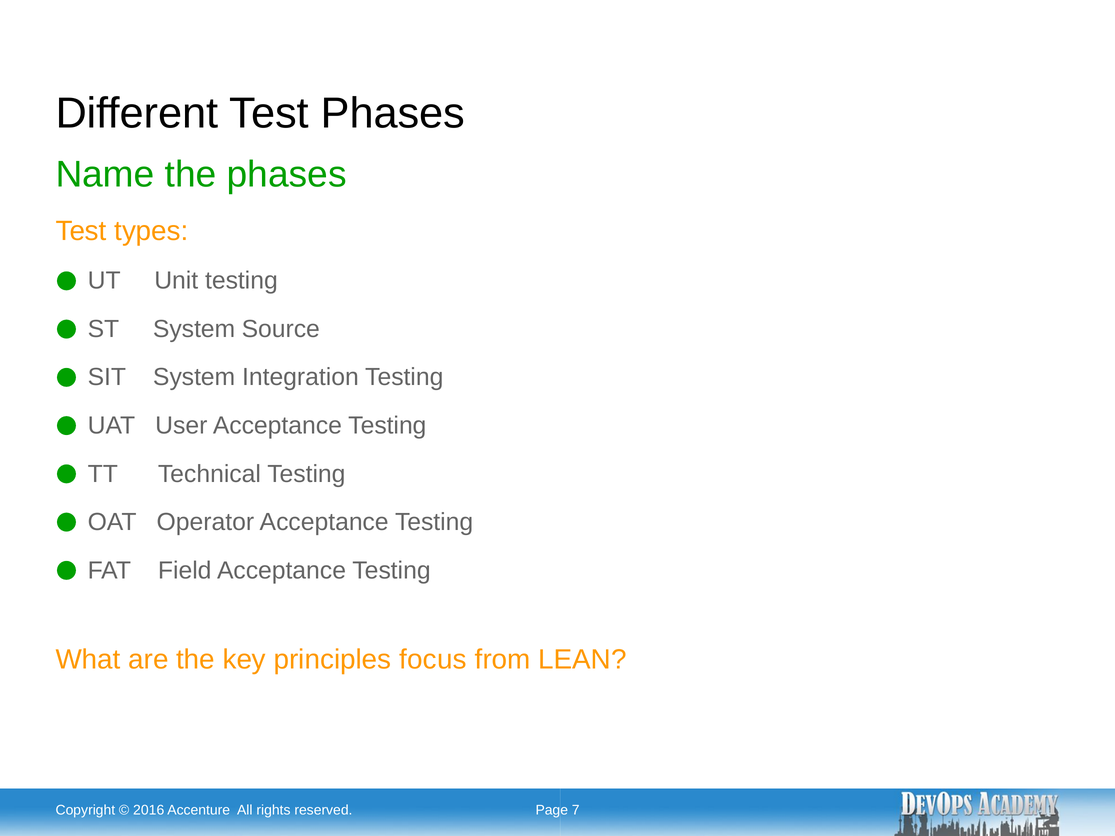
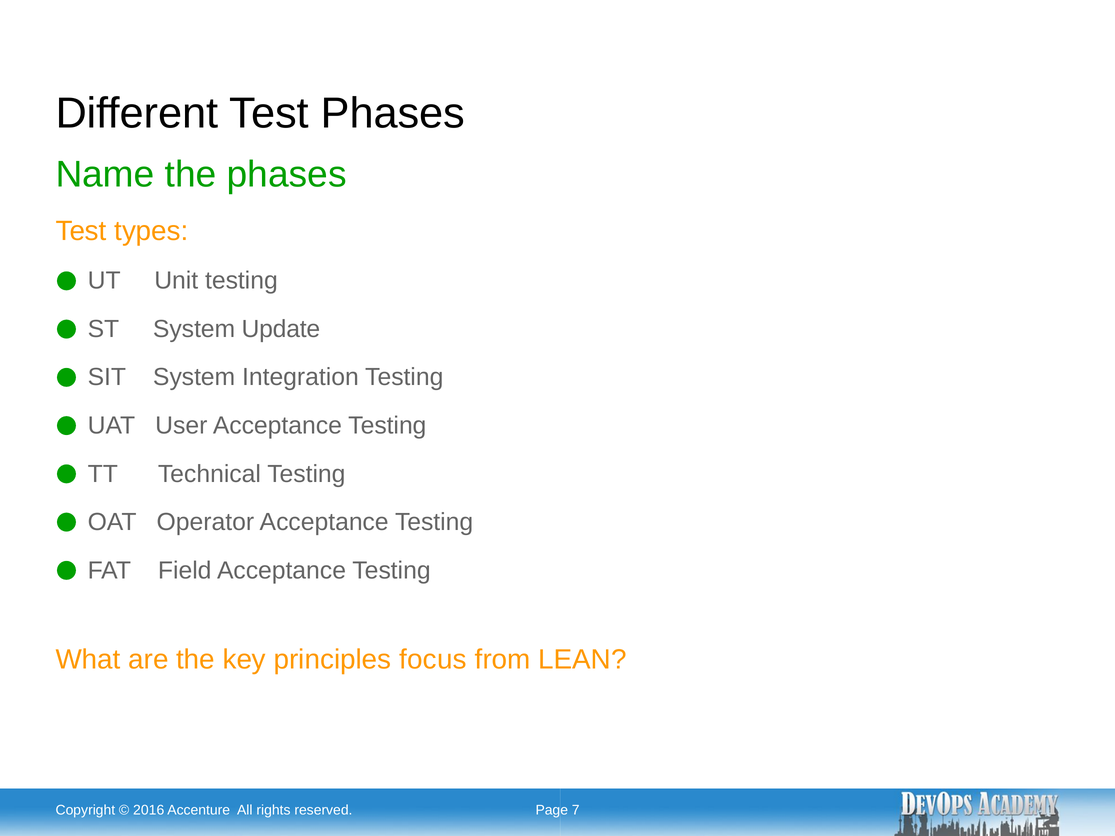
Source: Source -> Update (281, 329)
